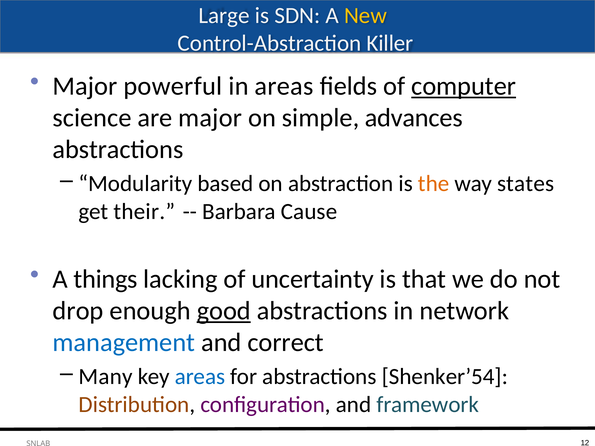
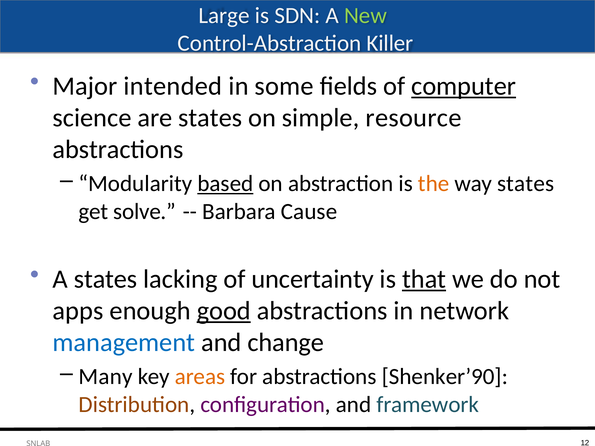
New colour: yellow -> light green (366, 16)
powerful: powerful -> intended (173, 86)
in areas: areas -> some (284, 86)
are major: major -> states (210, 118)
advances: advances -> resource (414, 118)
based underline: none -> present (225, 184)
their: their -> solve (145, 212)
A things: things -> states (106, 279)
that underline: none -> present (424, 279)
drop: drop -> apps (78, 311)
correct: correct -> change (286, 343)
areas colour: blue -> orange (200, 377)
Shenker’54: Shenker’54 -> Shenker’90 (445, 377)
